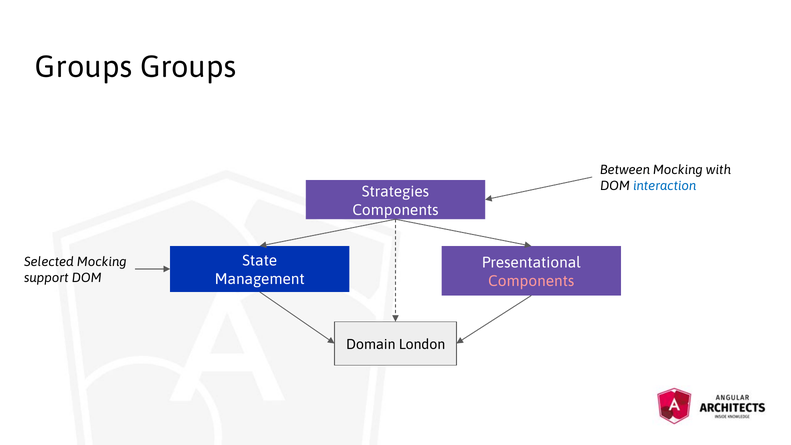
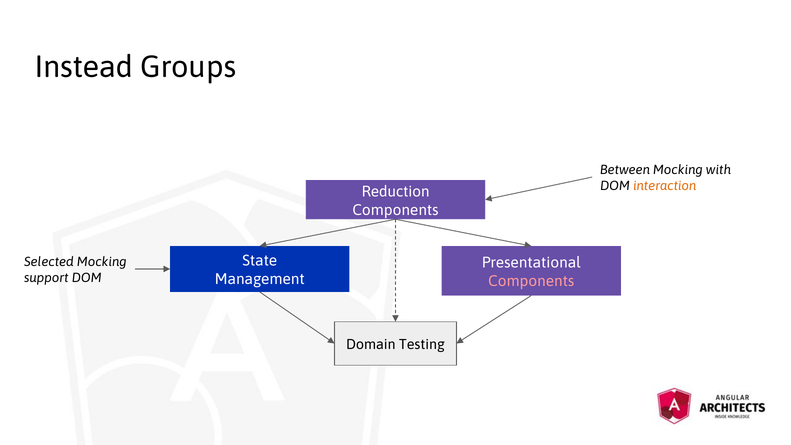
Groups: Groups -> Instead (84, 67)
interaction colour: blue -> orange (665, 186)
Strategies: Strategies -> Reduction (396, 191)
London: London -> Testing (422, 344)
